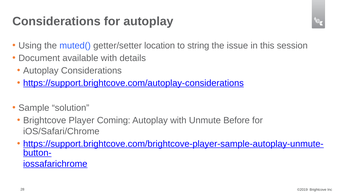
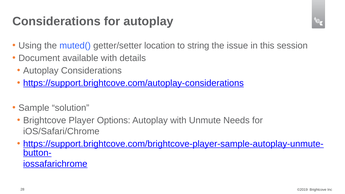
Coming: Coming -> Options (114, 120)
Before: Before -> Needs (237, 120)
